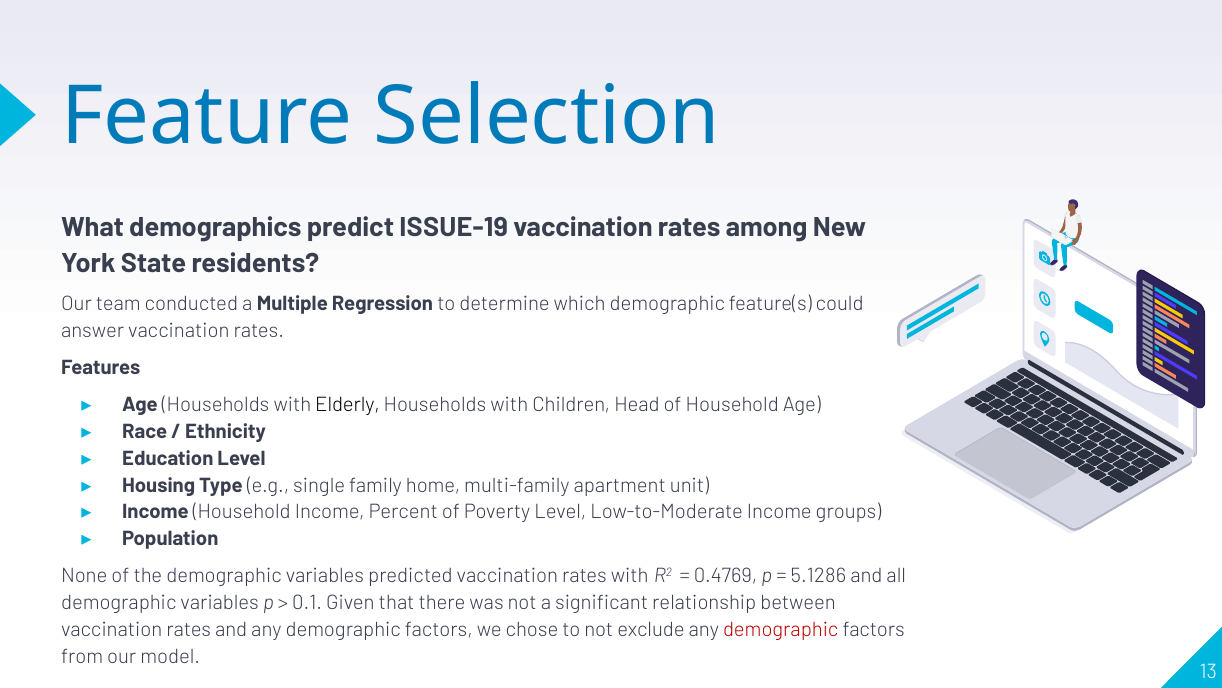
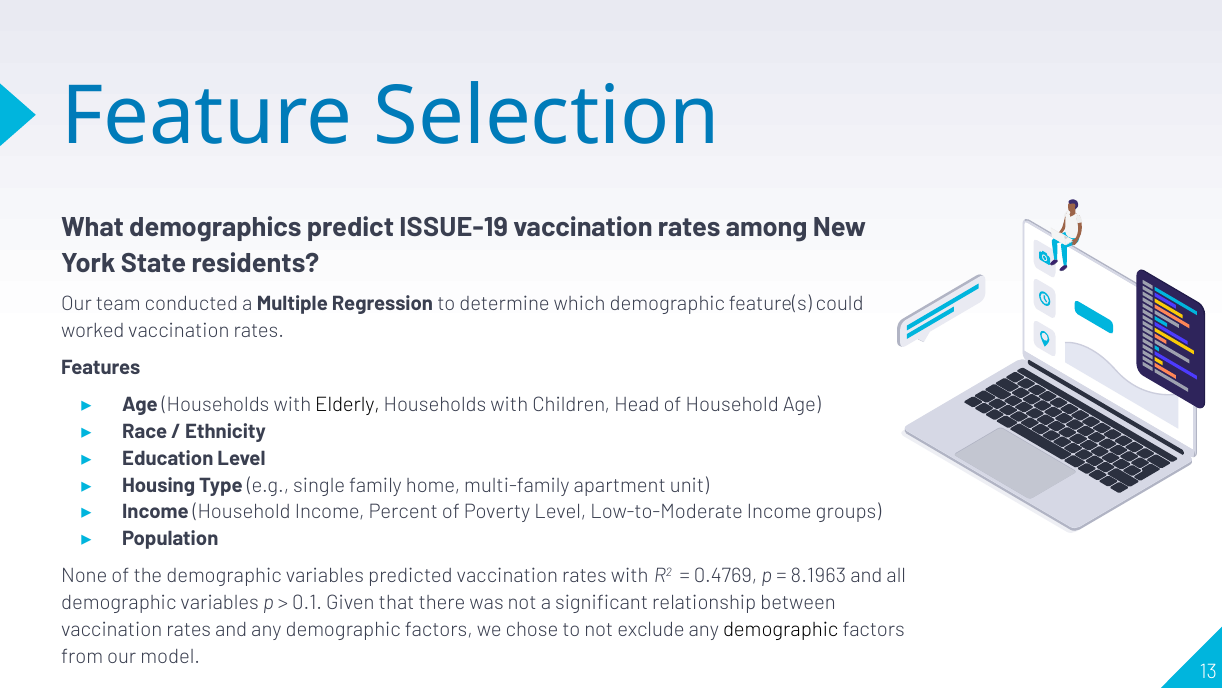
answer: answer -> worked (93, 330)
5.1286: 5.1286 -> 8.1963 (818, 576)
demographic colour: red -> black (781, 629)
